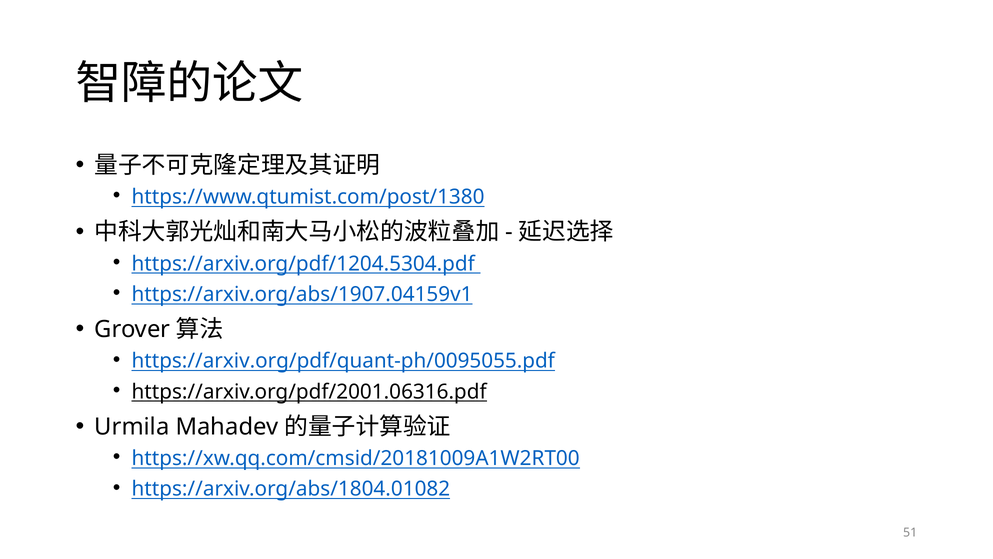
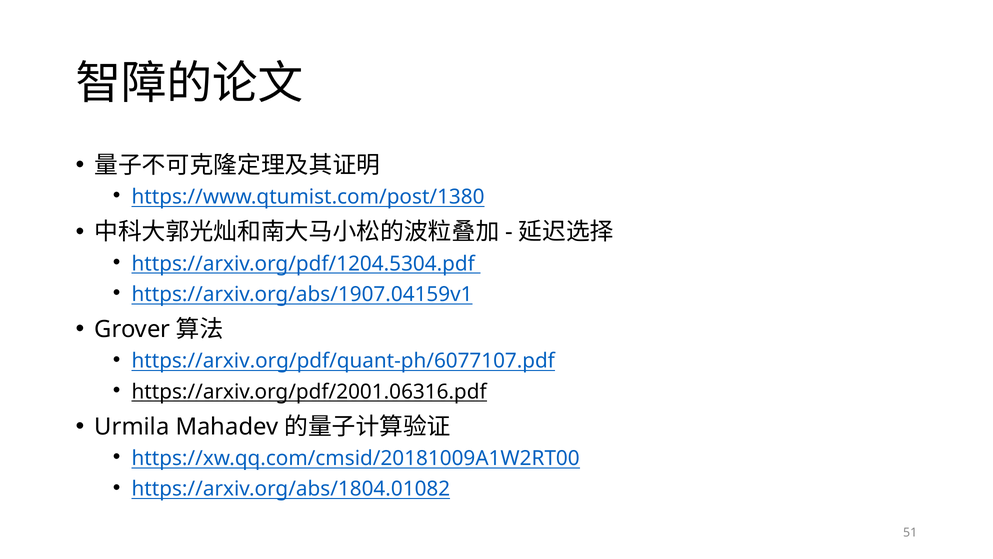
https://arxiv.org/pdf/quant-ph/0095055.pdf: https://arxiv.org/pdf/quant-ph/0095055.pdf -> https://arxiv.org/pdf/quant-ph/6077107.pdf (343, 361)
